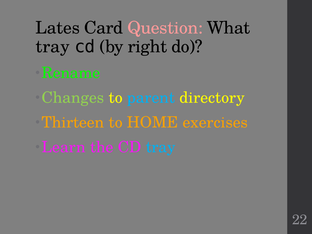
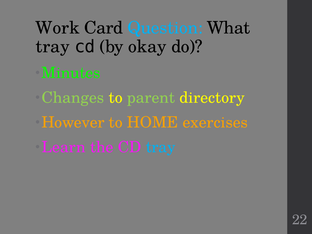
Lates: Lates -> Work (57, 28)
Question colour: pink -> light blue (165, 28)
right: right -> okay (147, 47)
Rename: Rename -> Minutes (71, 73)
parent colour: light blue -> light green (151, 98)
Thirteen: Thirteen -> However (73, 122)
